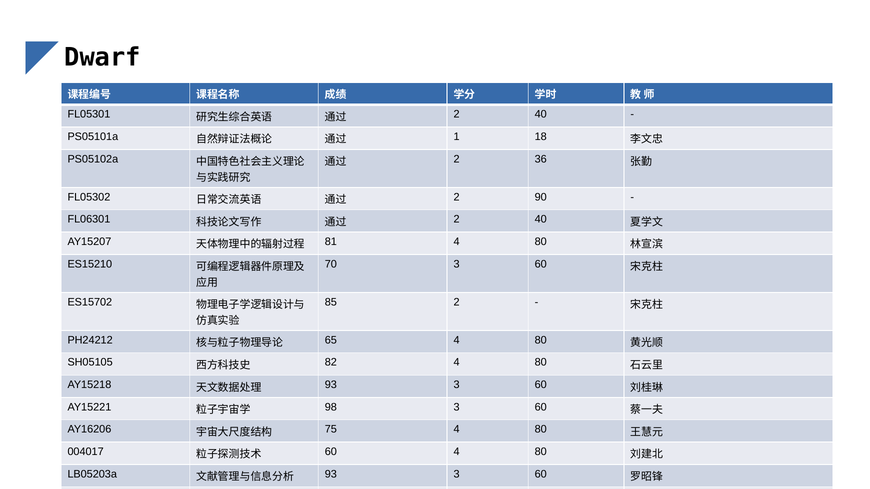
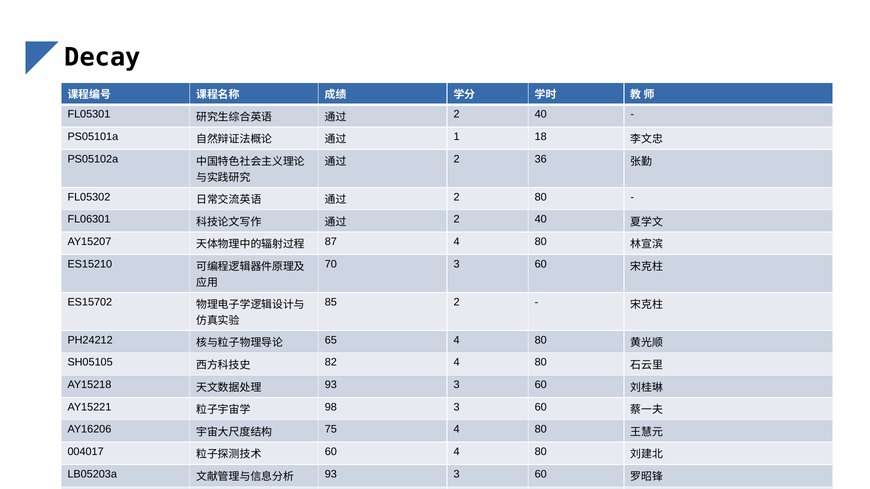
Dwarf: Dwarf -> Decay (102, 57)
2 90: 90 -> 80 (541, 197)
81: 81 -> 87 (331, 242)
